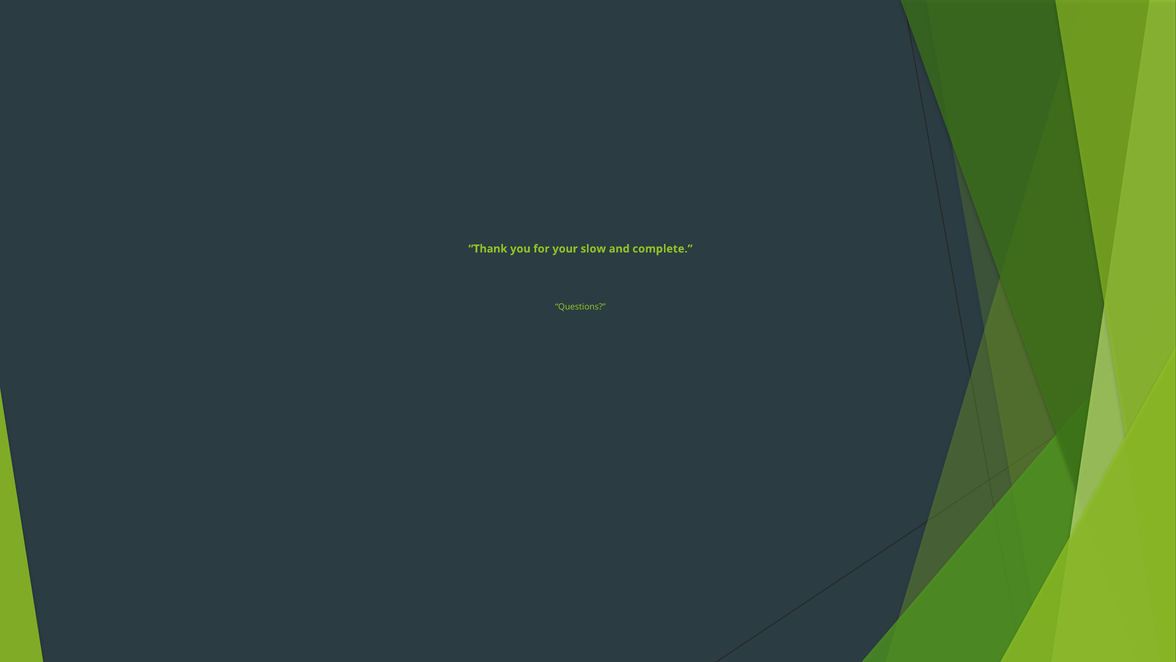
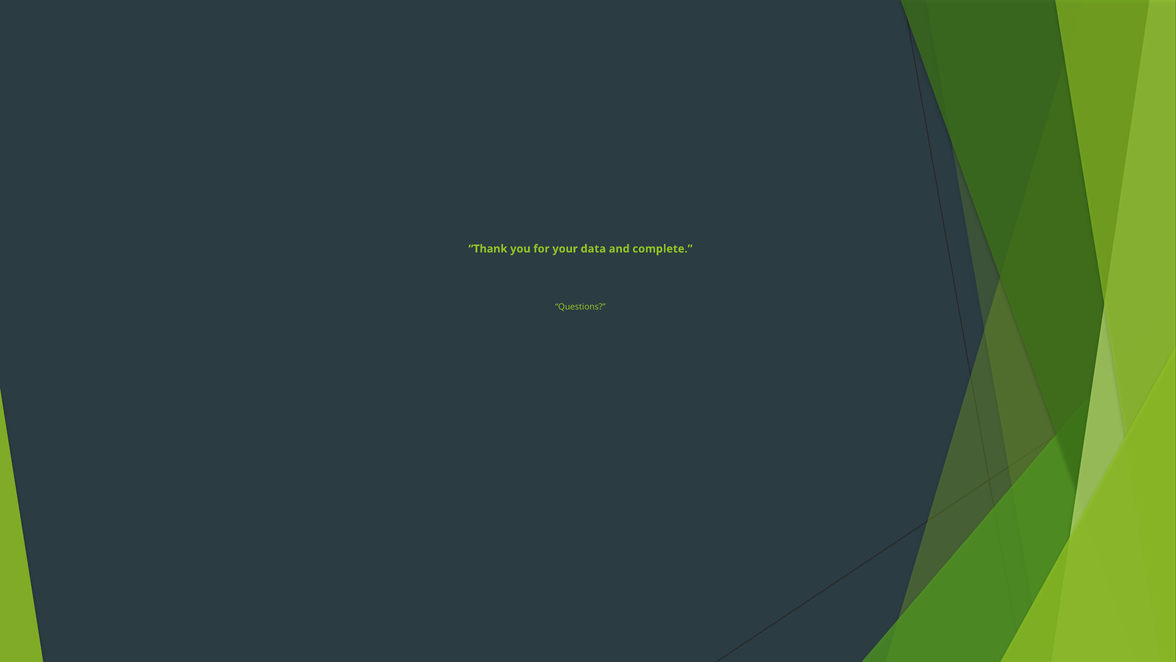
slow: slow -> data (593, 249)
